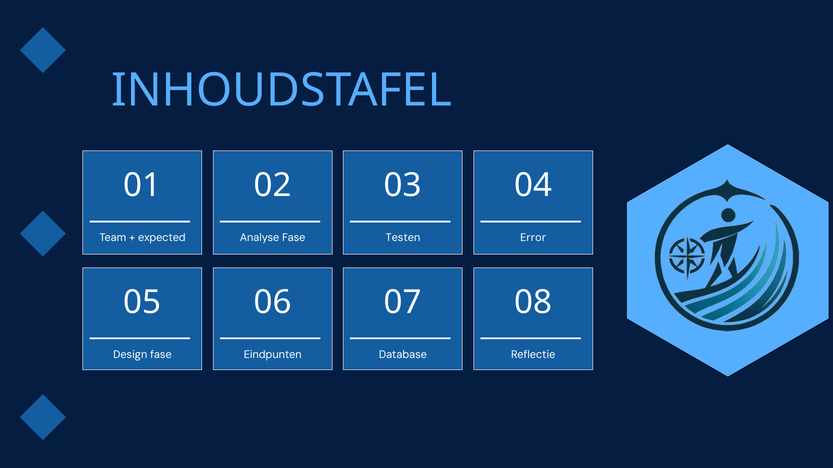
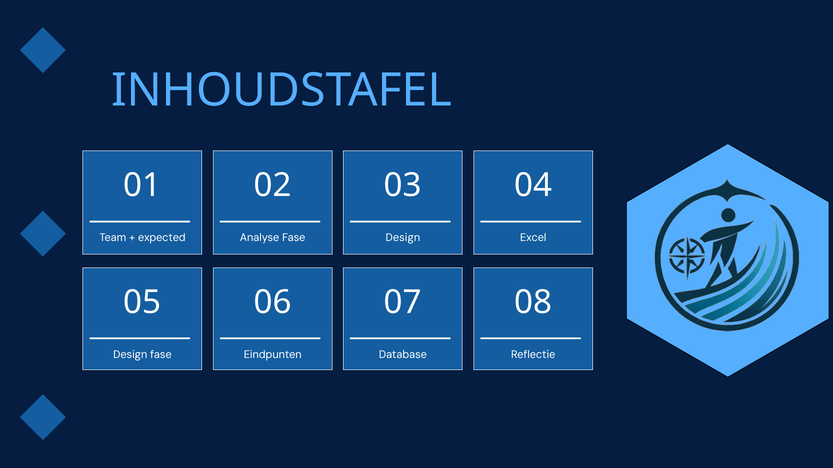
Testen: Testen -> Design (403, 238)
Error: Error -> Excel (533, 238)
